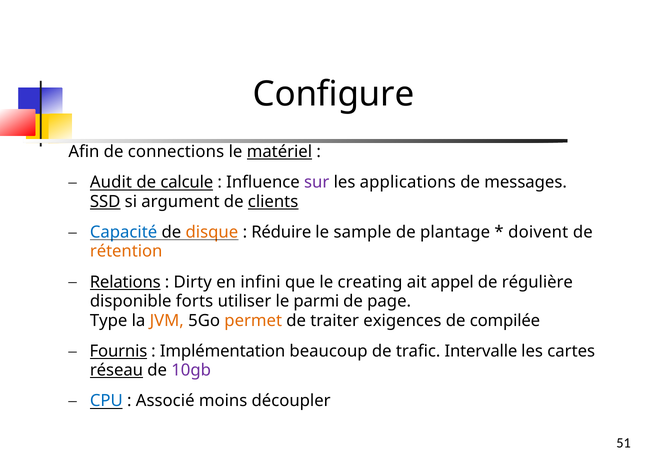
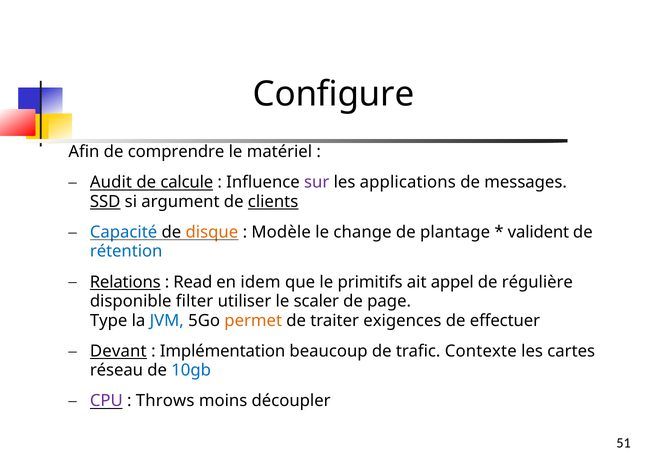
connections: connections -> comprendre (176, 152)
matériel underline: present -> none (279, 152)
Réduire: Réduire -> Modèle (281, 232)
sample: sample -> change (362, 232)
doivent: doivent -> valident (538, 232)
rétention colour: orange -> blue (126, 251)
Dirty: Dirty -> Read (193, 282)
infini: infini -> idem (260, 282)
creating: creating -> primitifs (370, 282)
forts: forts -> filter (195, 301)
parmi: parmi -> scaler (316, 301)
JVM colour: orange -> blue (167, 320)
compilée: compilée -> effectuer (505, 320)
Fournis: Fournis -> Devant (118, 351)
Intervalle: Intervalle -> Contexte (481, 351)
réseau underline: present -> none (116, 370)
10gb colour: purple -> blue (191, 370)
CPU colour: blue -> purple (106, 401)
Associé: Associé -> Throws (165, 401)
